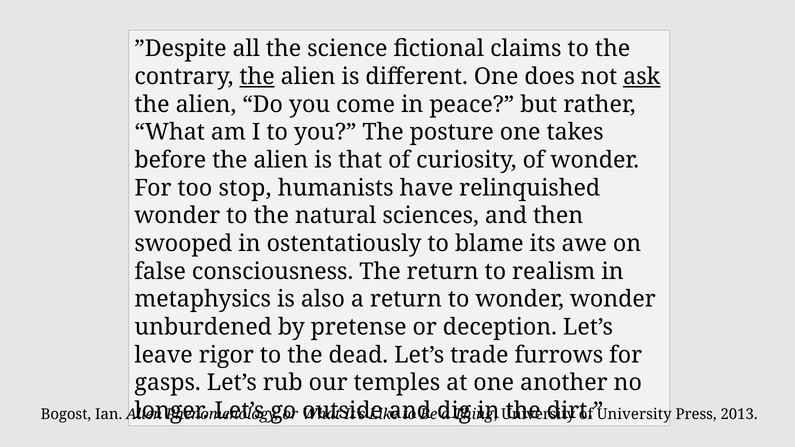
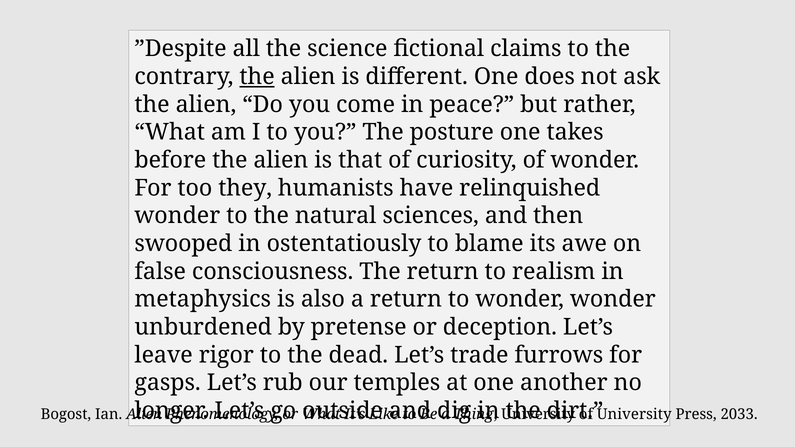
ask underline: present -> none (642, 77)
stop: stop -> they (245, 188)
2013: 2013 -> 2033 (739, 415)
